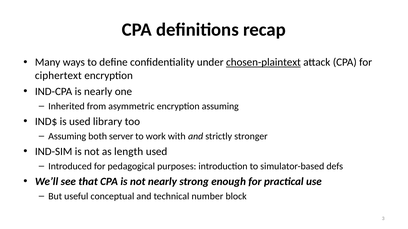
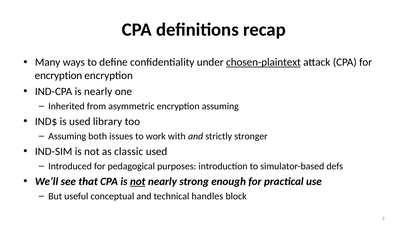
ciphertext: ciphertext -> encryption (58, 76)
server: server -> issues (121, 137)
length: length -> classic (129, 152)
not underline: none -> present (138, 182)
number: number -> handles (207, 197)
